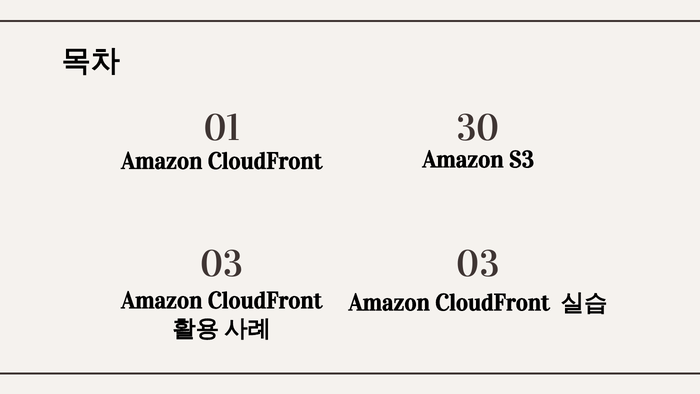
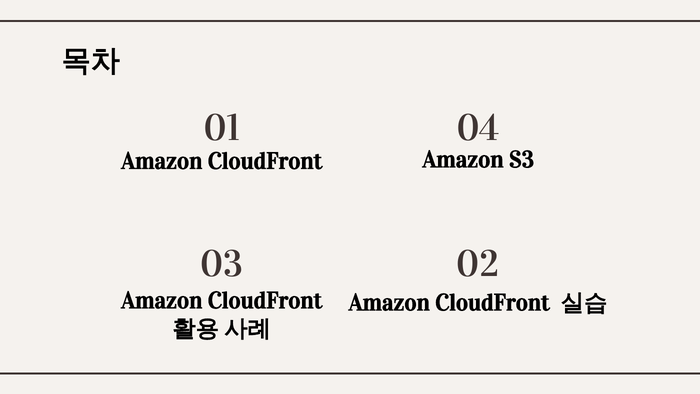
30: 30 -> 04 (478, 128)
03 03: 03 -> 02 (478, 264)
